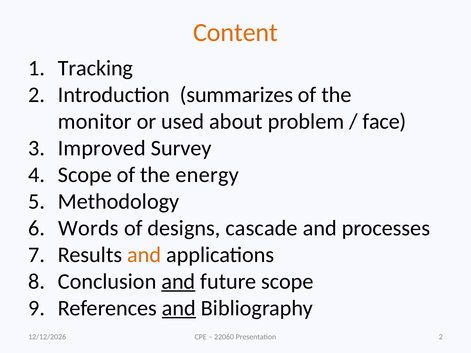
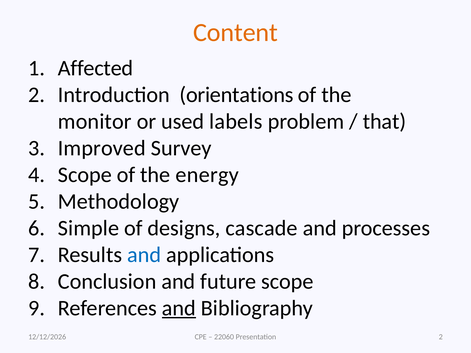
Tracking: Tracking -> Affected (96, 68)
summarizes: summarizes -> orientations (237, 95)
about: about -> labels (236, 122)
face: face -> that (384, 122)
Words: Words -> Simple (89, 228)
and colour: orange -> blue (144, 255)
and underline: present -> none (178, 282)
